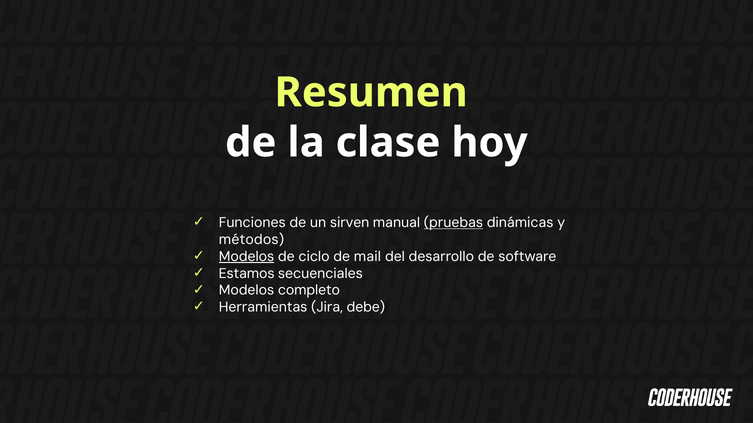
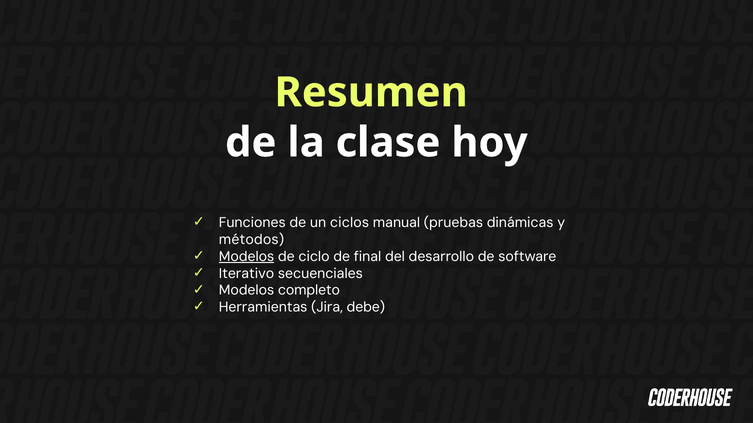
sirven: sirven -> ciclos (350, 223)
pruebas underline: present -> none (453, 223)
mail: mail -> final (368, 257)
Estamos: Estamos -> Iterativo (247, 274)
